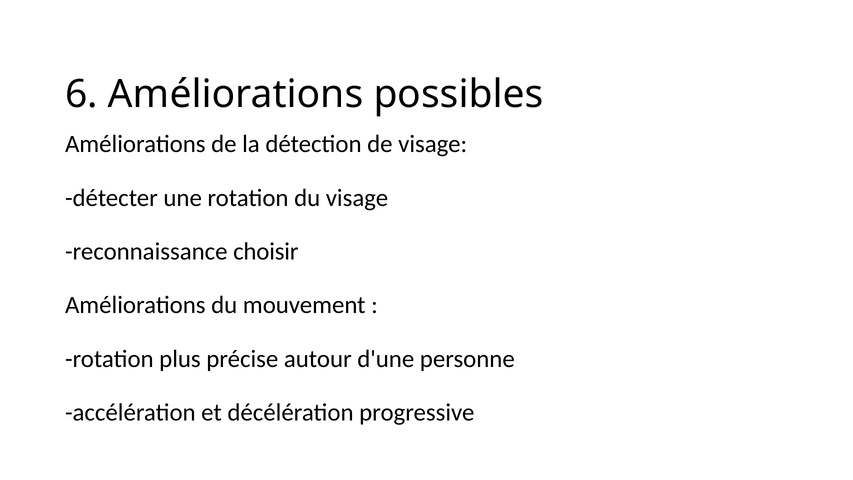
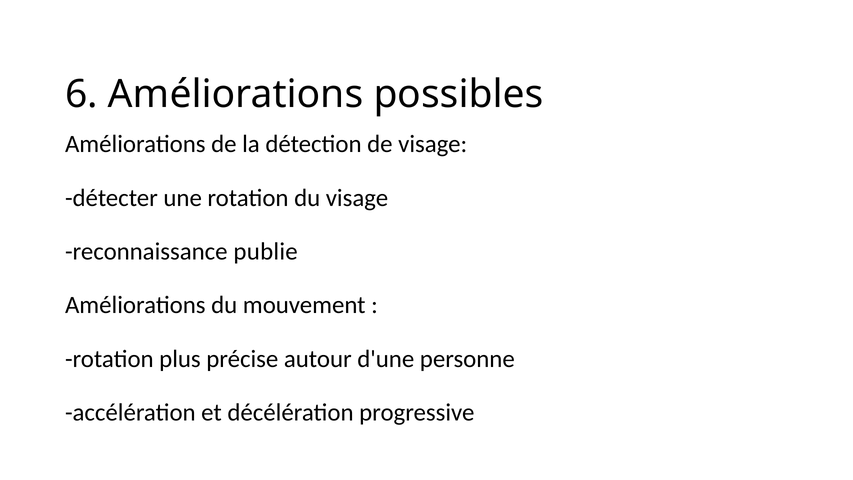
choisir: choisir -> publie (266, 251)
